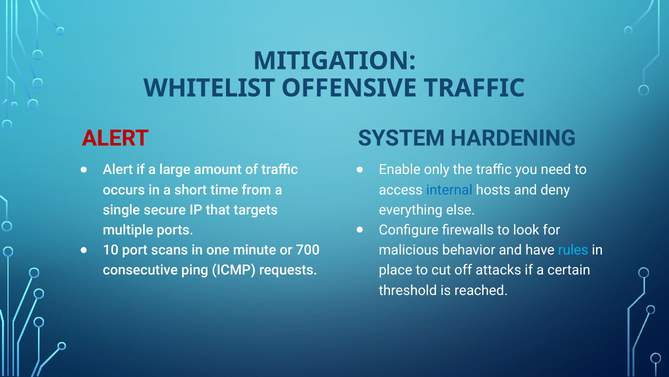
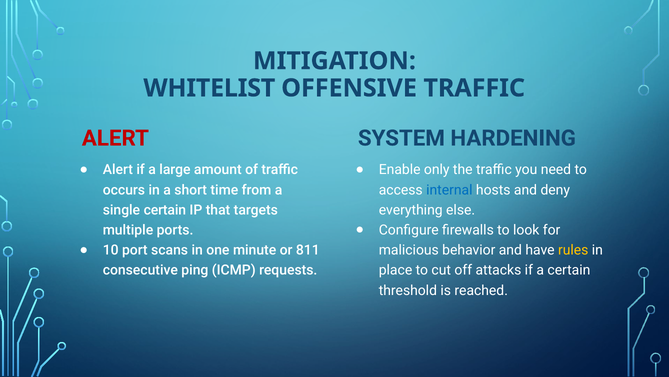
single secure: secure -> certain (165, 210)
700: 700 -> 811 (308, 250)
rules colour: light blue -> yellow (573, 250)
